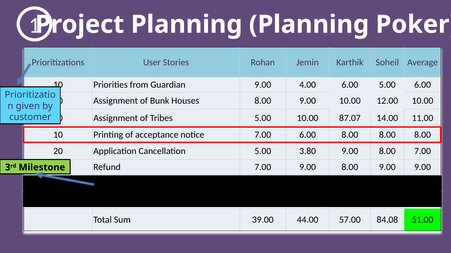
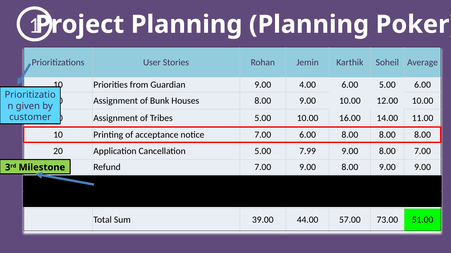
87.07: 87.07 -> 16.00 (350, 119)
3.80: 3.80 -> 7.99 (308, 151)
84.08: 84.08 -> 73.00 (387, 220)
